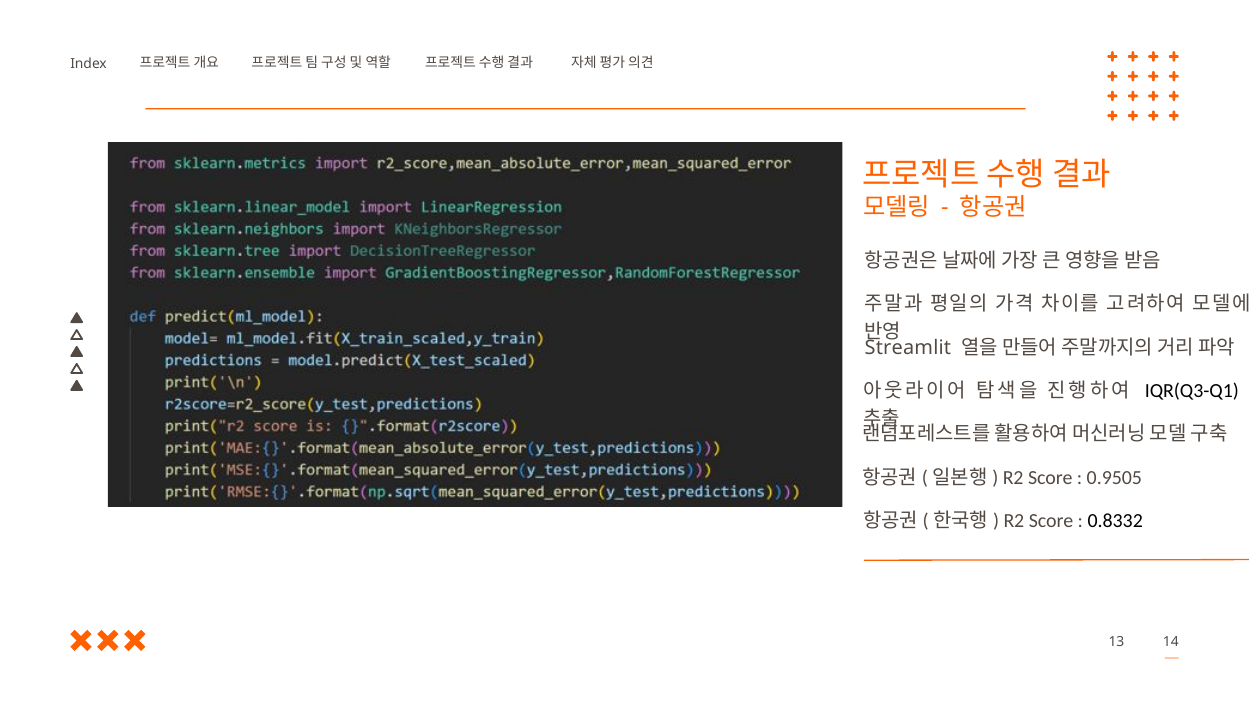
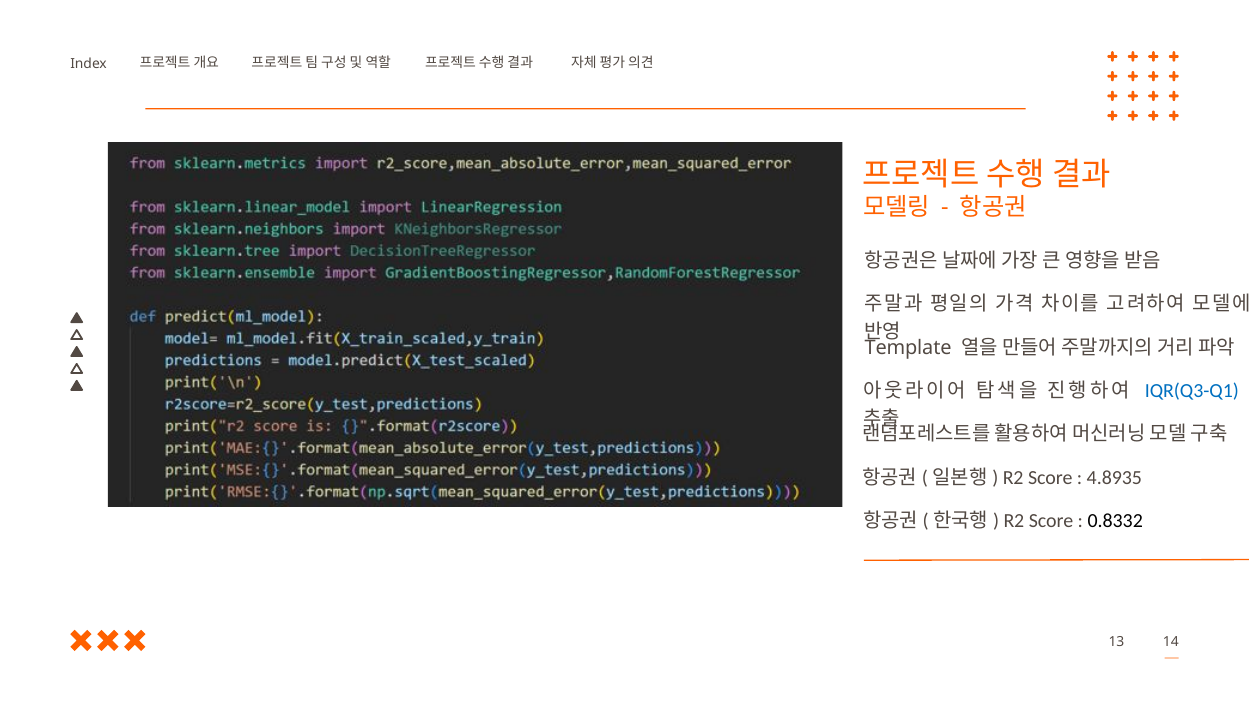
Streamlit: Streamlit -> Template (908, 347)
IQR(Q3-Q1 colour: black -> blue (1192, 391)
0.9505: 0.9505 -> 4.8935 (1114, 477)
